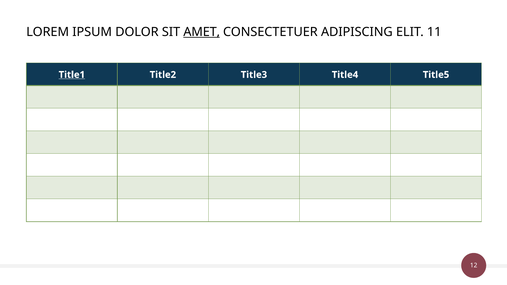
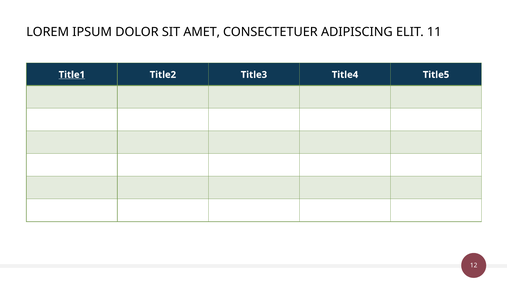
AMET underline: present -> none (202, 32)
